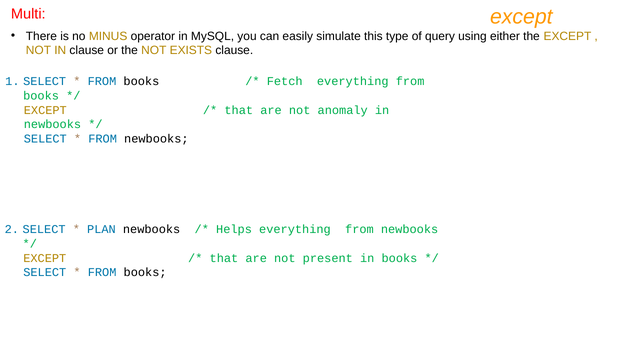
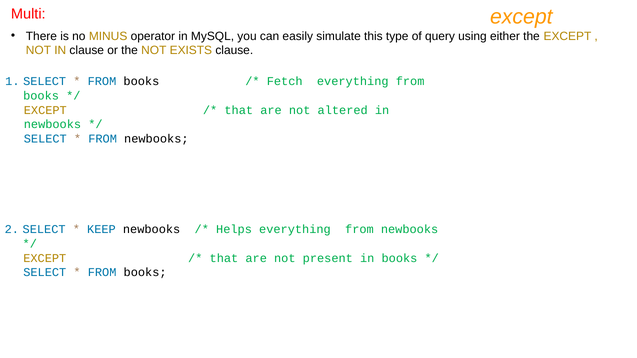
anomaly: anomaly -> altered (343, 110)
PLAN: PLAN -> KEEP (101, 230)
